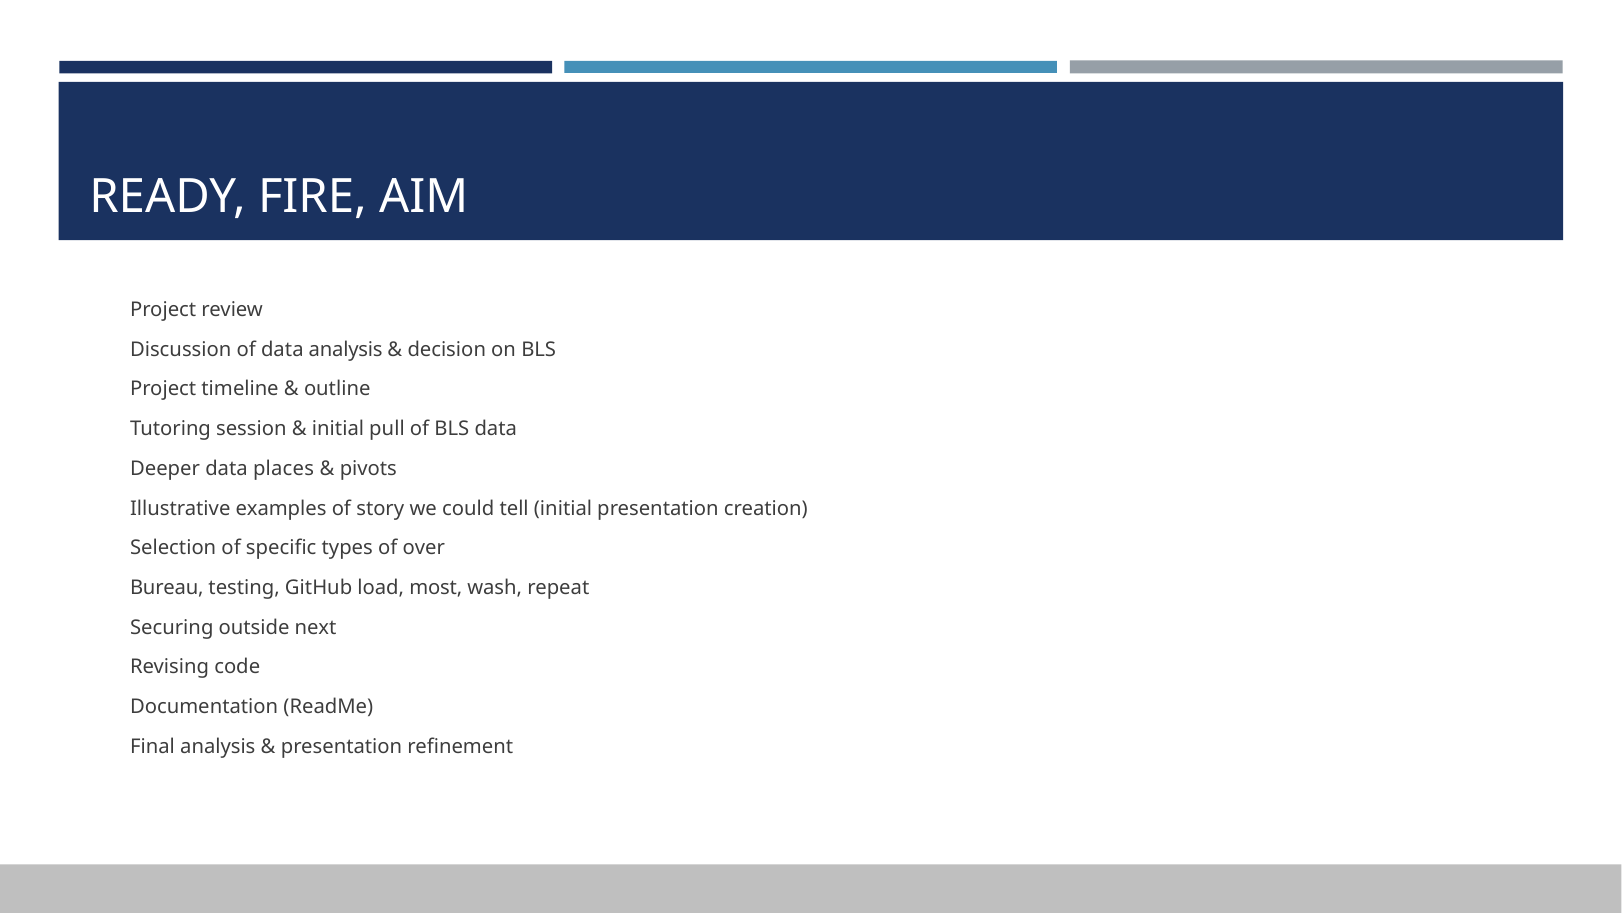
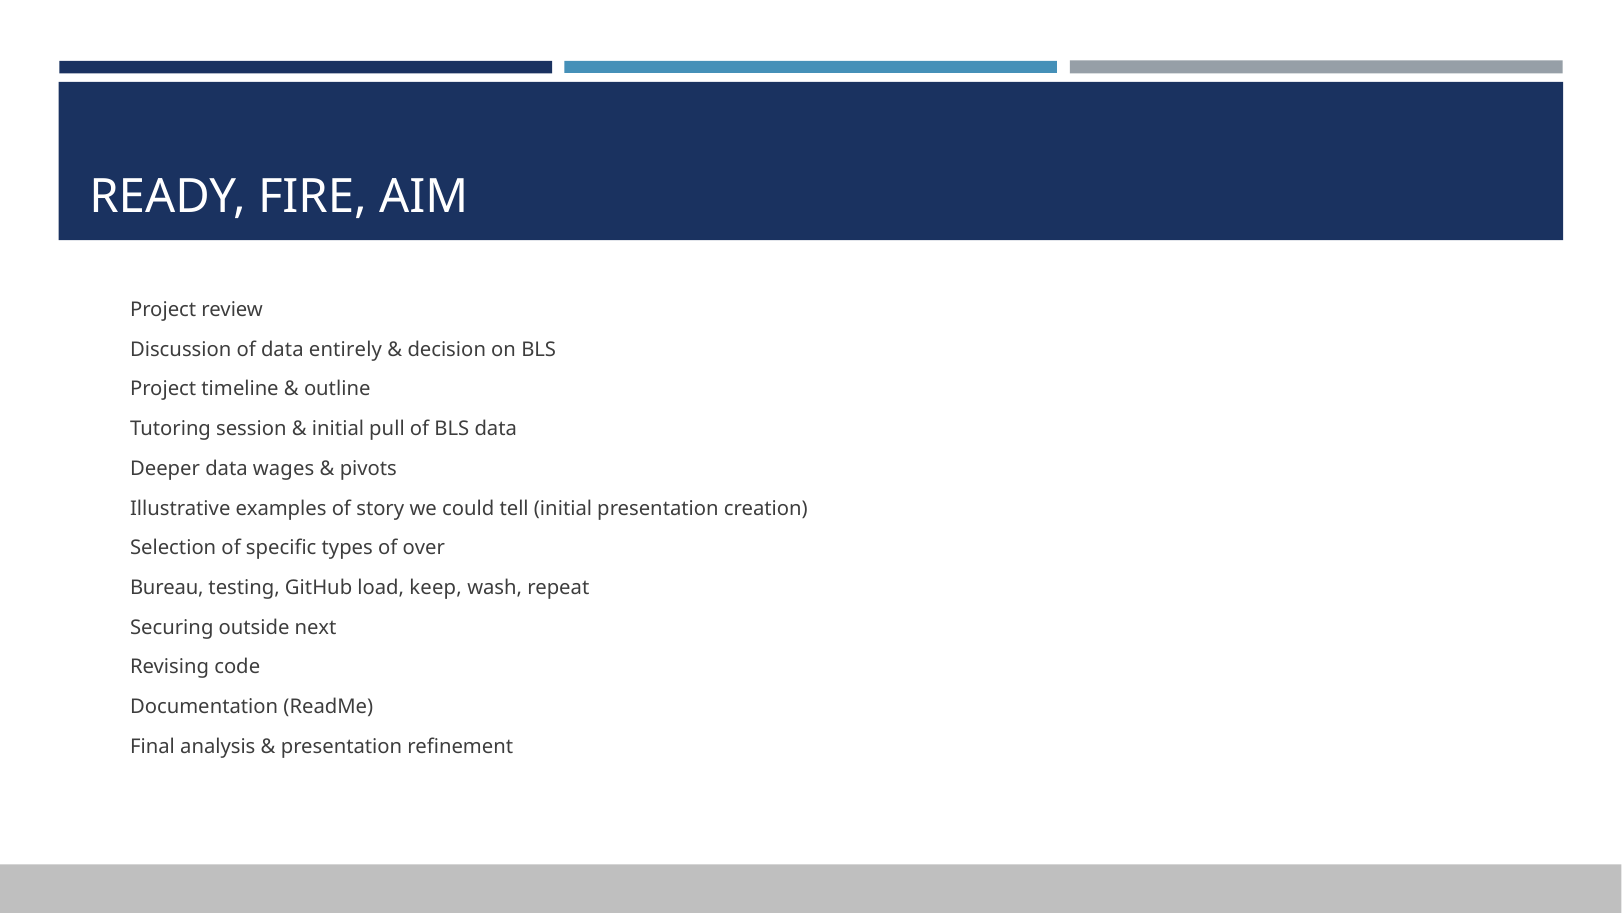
data analysis: analysis -> entirely (345, 349)
places: places -> wages (284, 468)
most: most -> keep (436, 587)
